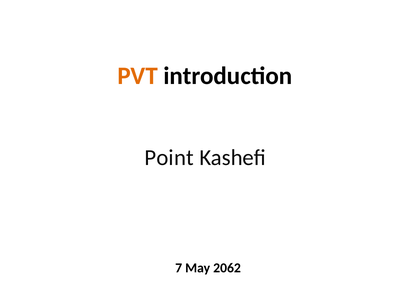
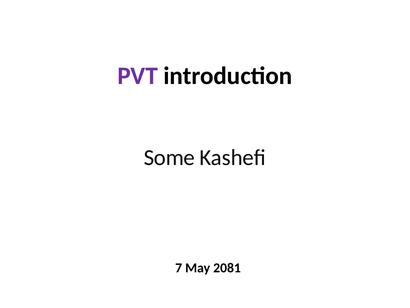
PVT colour: orange -> purple (138, 76)
Point: Point -> Some (169, 157)
2062: 2062 -> 2081 (227, 267)
